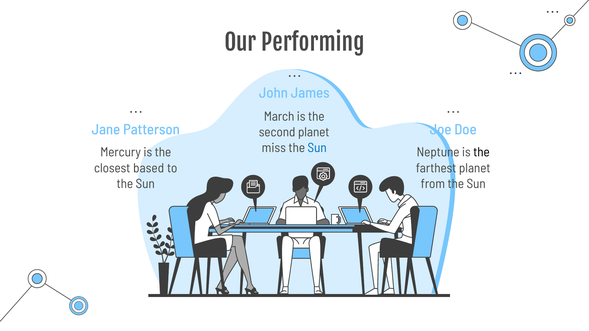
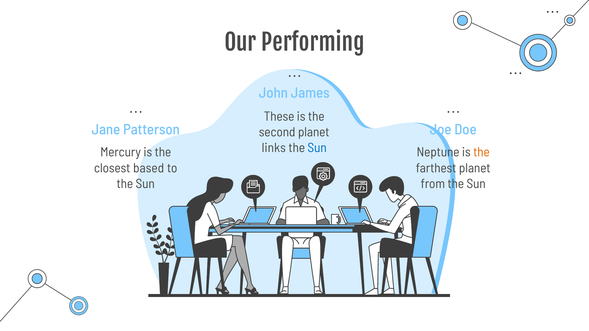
March: March -> These (279, 117)
miss: miss -> links (274, 148)
the colour: black -> orange (481, 152)
